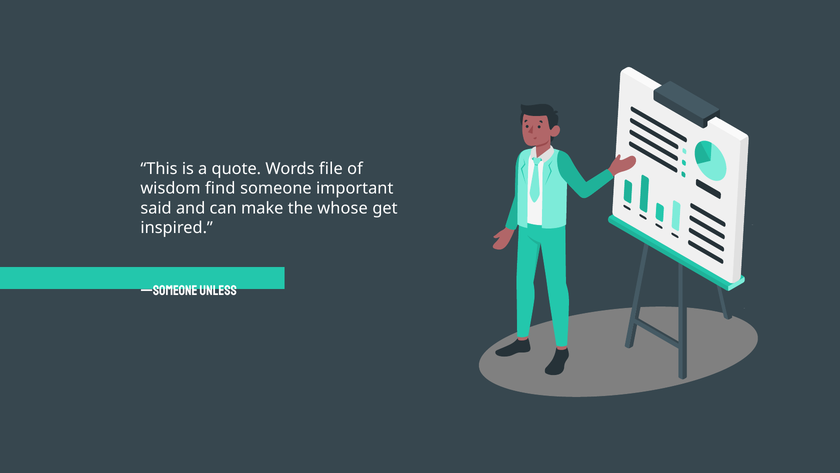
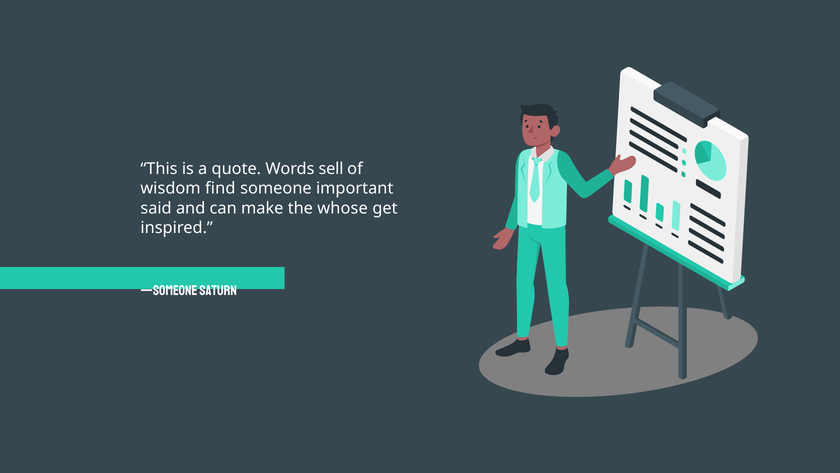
file: file -> sell (331, 169)
UNLESS: UNLESS -> SATURN (218, 290)
